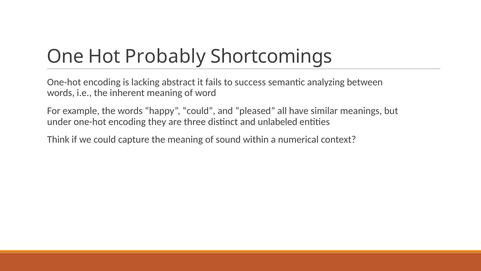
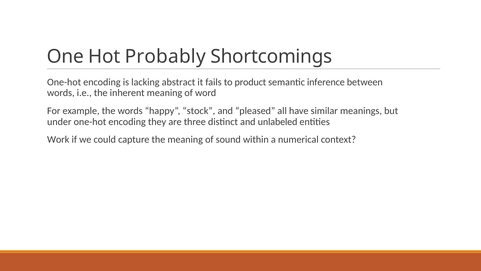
success: success -> product (250, 82)
analyzing: analyzing -> inference (326, 82)
happy could: could -> stock (199, 111)
Think: Think -> Work (58, 139)
